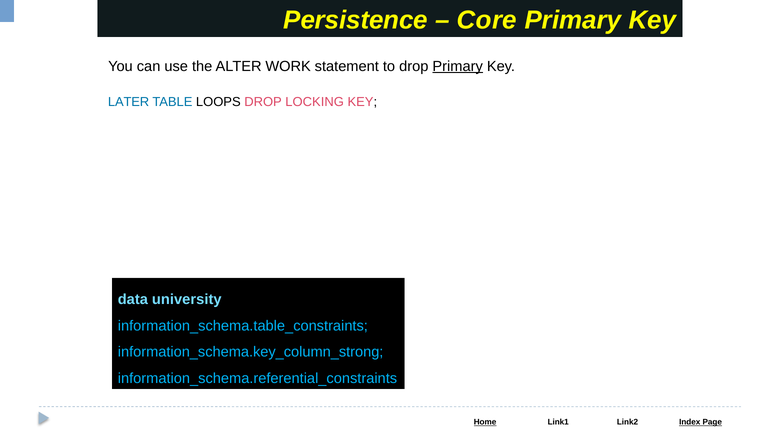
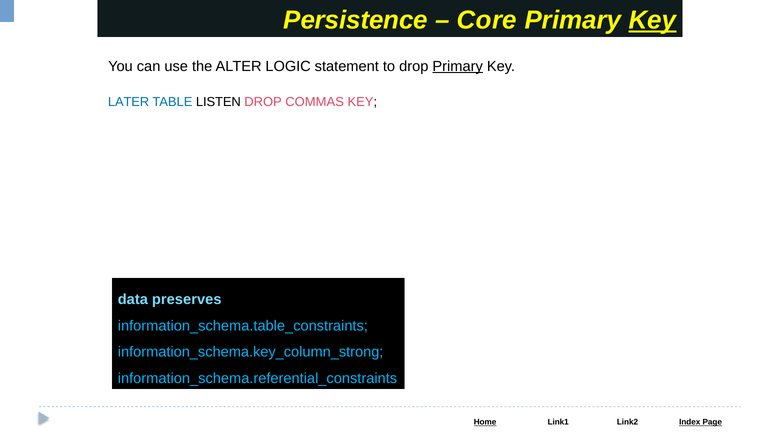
Key underline: none -> present (653, 20)
WORK: WORK -> LOGIC (288, 66)
LOOPS: LOOPS -> LISTEN (218, 102)
LOCKING: LOCKING -> COMMAS (315, 102)
university: university -> preserves (187, 299)
